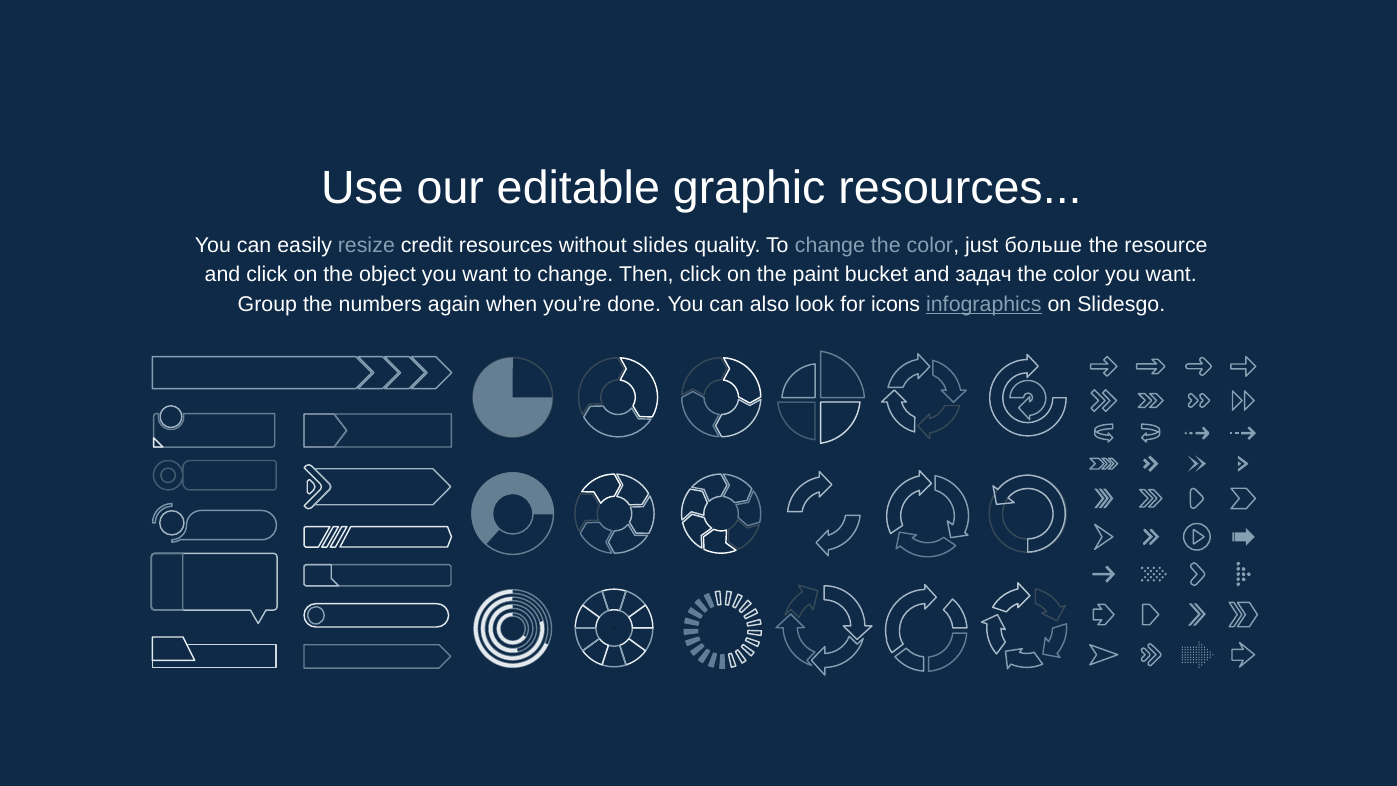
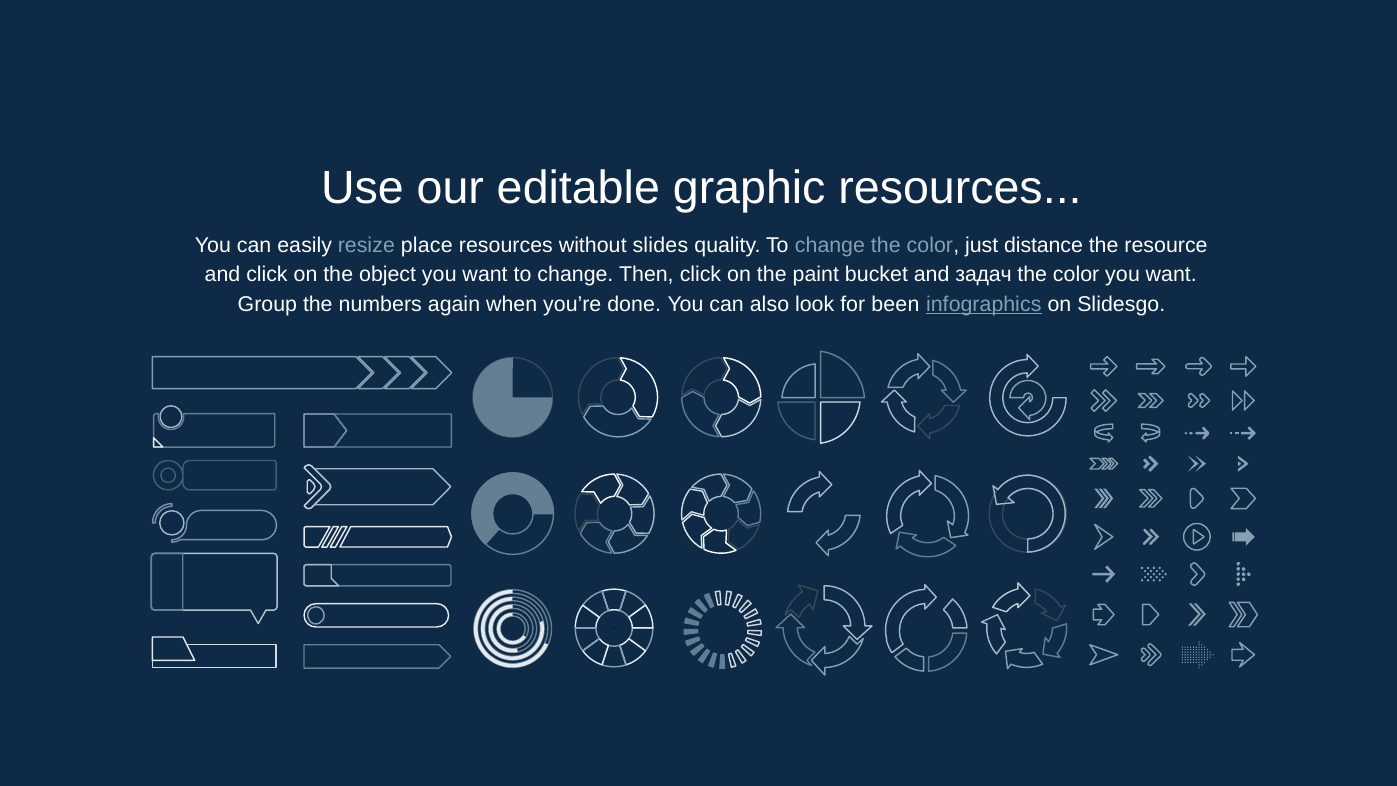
credit: credit -> place (427, 245)
больше: больше -> distance (1044, 245)
icons: icons -> been (895, 304)
